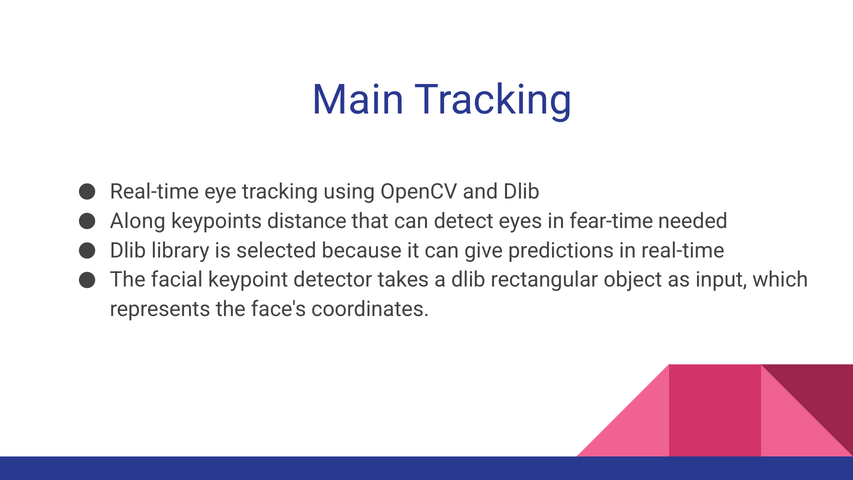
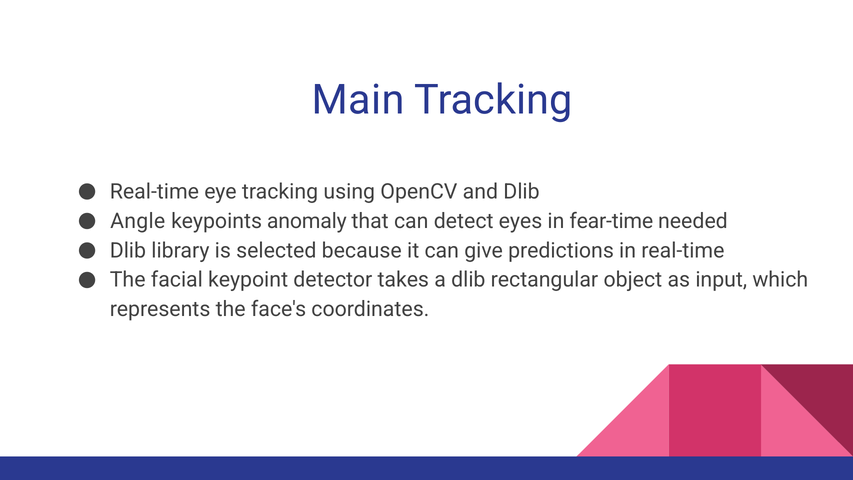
Along: Along -> Angle (138, 221)
distance: distance -> anomaly (307, 221)
